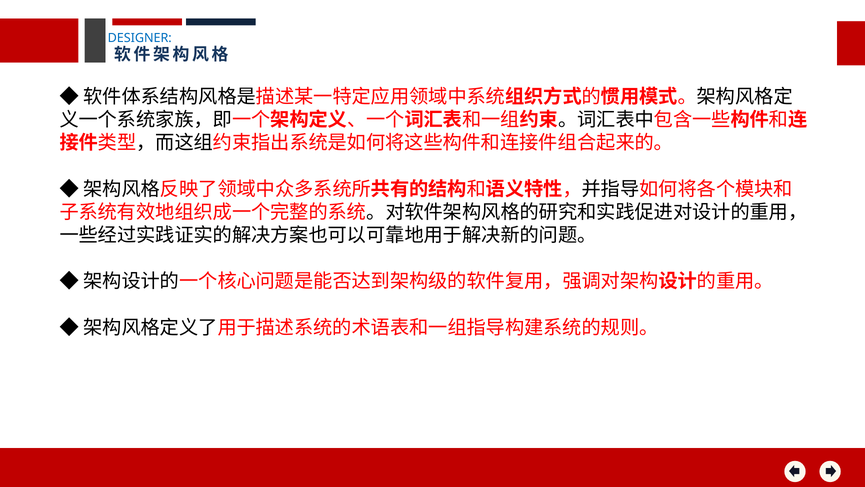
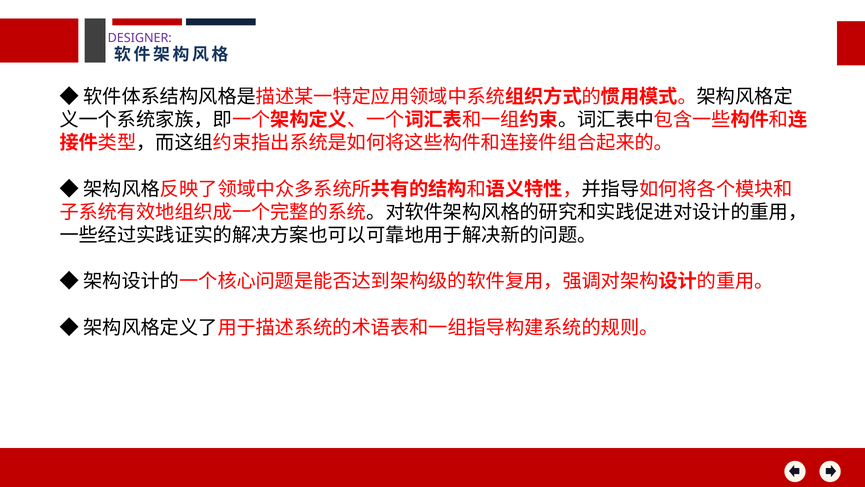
DESIGNER colour: blue -> purple (140, 38)
